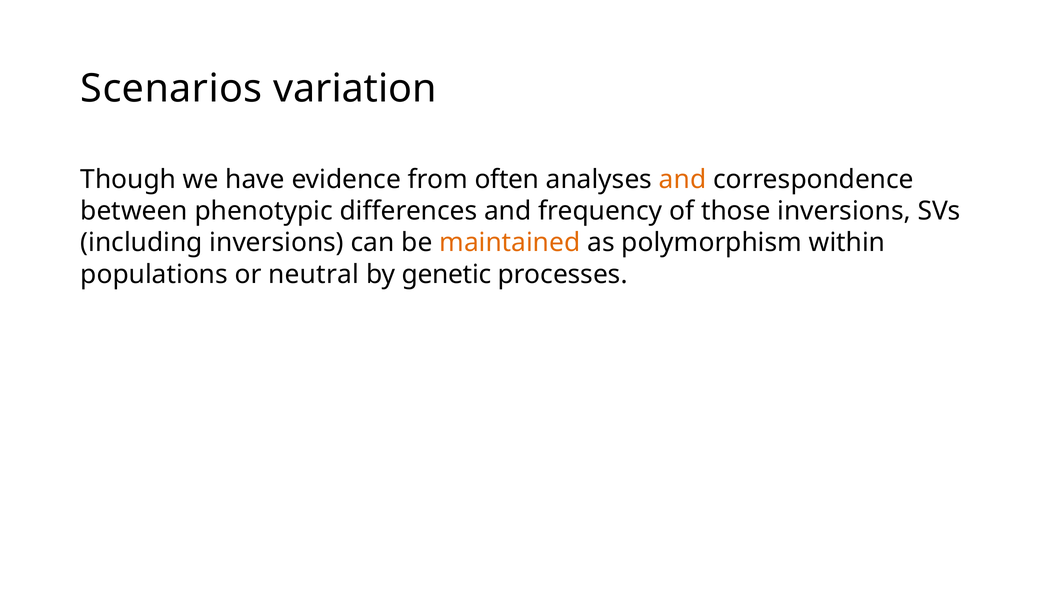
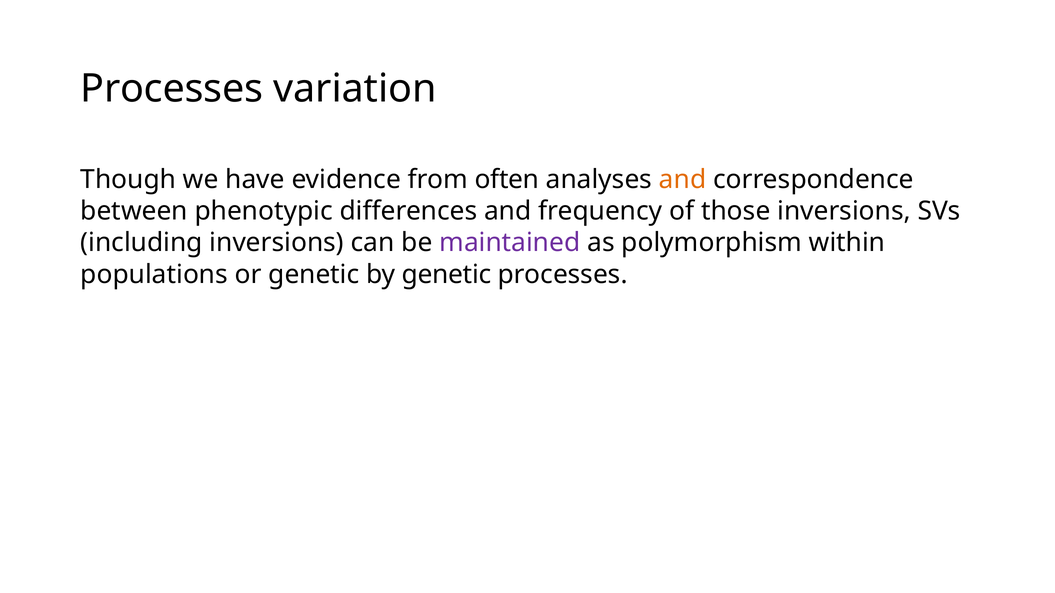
Scenarios: Scenarios -> Processes (172, 89)
maintained colour: orange -> purple (510, 243)
or neutral: neutral -> genetic (314, 275)
